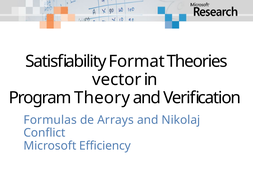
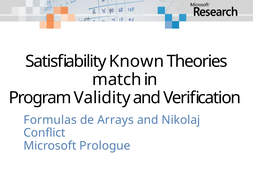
Format: Format -> Known (137, 62)
vector: vector -> match (117, 80)
Theory: Theory -> Validity (102, 98)
Efficiency: Efficiency -> Prologue (105, 146)
